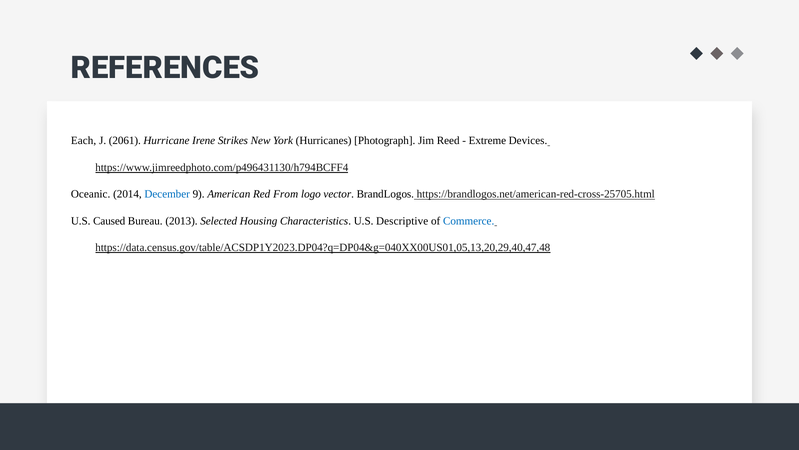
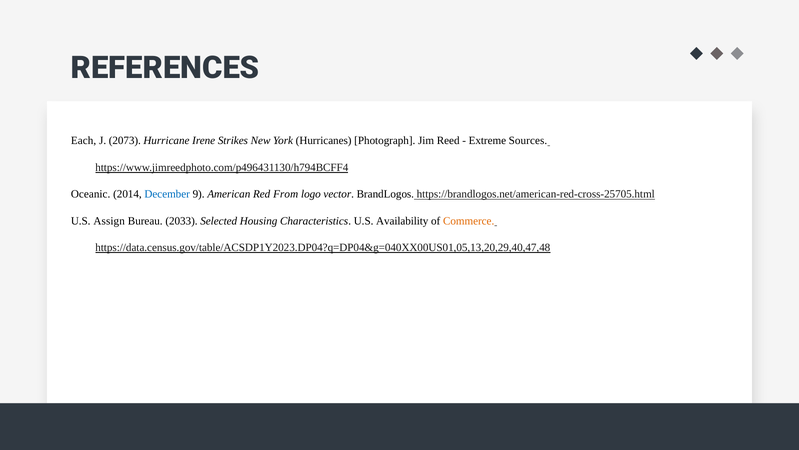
2061: 2061 -> 2073 (125, 141)
Devices: Devices -> Sources (528, 141)
Caused: Caused -> Assign (109, 221)
2013: 2013 -> 2033 (181, 221)
Descriptive: Descriptive -> Availability (402, 221)
Commerce colour: blue -> orange (469, 221)
